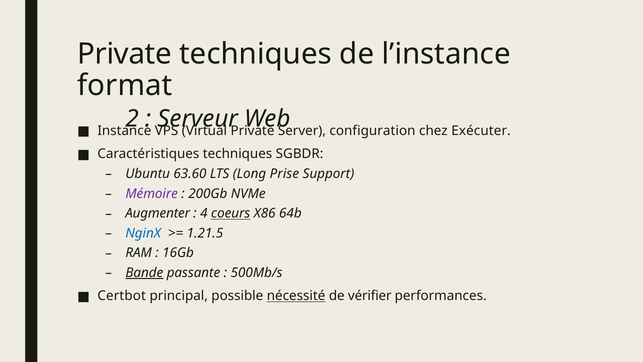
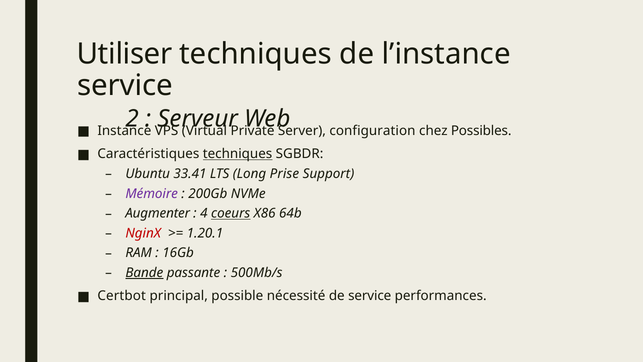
Private: Private -> Utiliser (125, 54)
format: format -> service (125, 85)
Exécuter: Exécuter -> Possibles (481, 131)
techniques underline: none -> present (238, 154)
63.60: 63.60 -> 33.41 (190, 174)
NginX colour: blue -> red (143, 233)
1.21.5: 1.21.5 -> 1.20.1 (205, 233)
nécessité underline: present -> none (296, 296)
de vérifier: vérifier -> service (370, 296)
